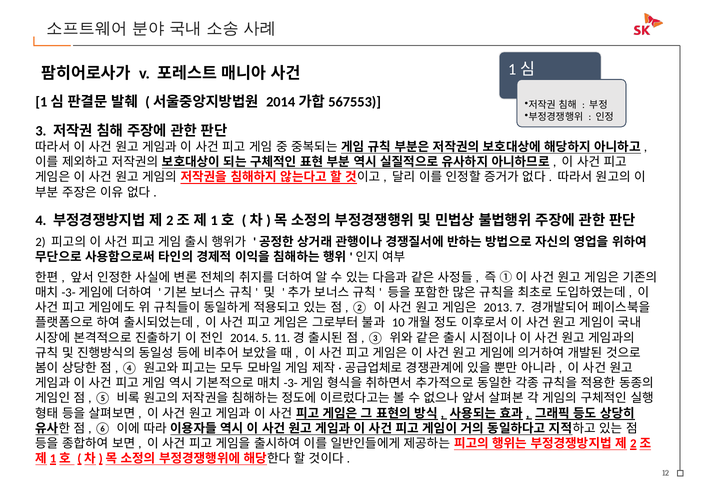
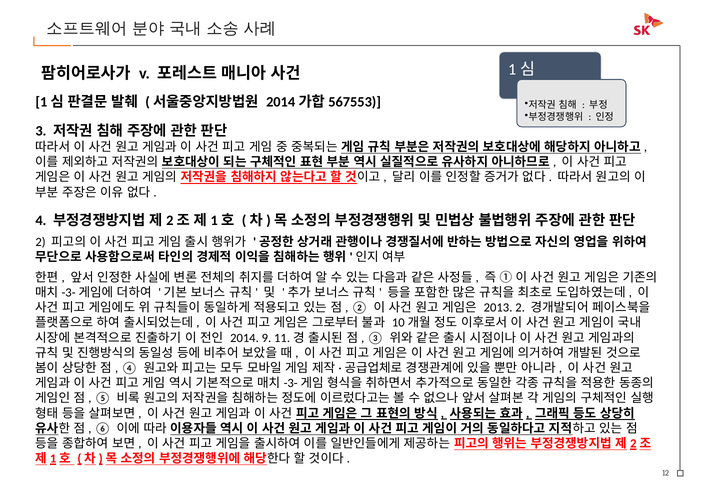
2013 7: 7 -> 2 (520, 308)
5: 5 -> 9 (266, 338)
